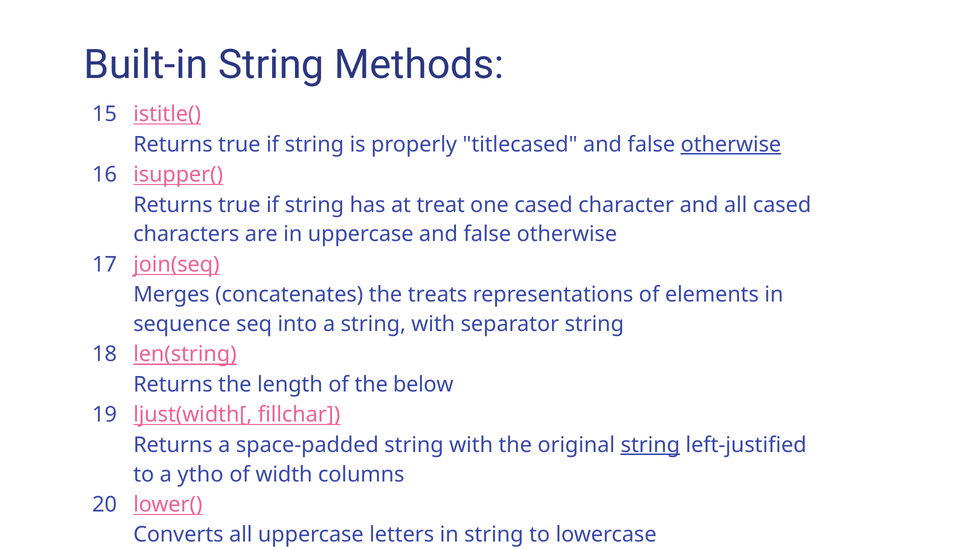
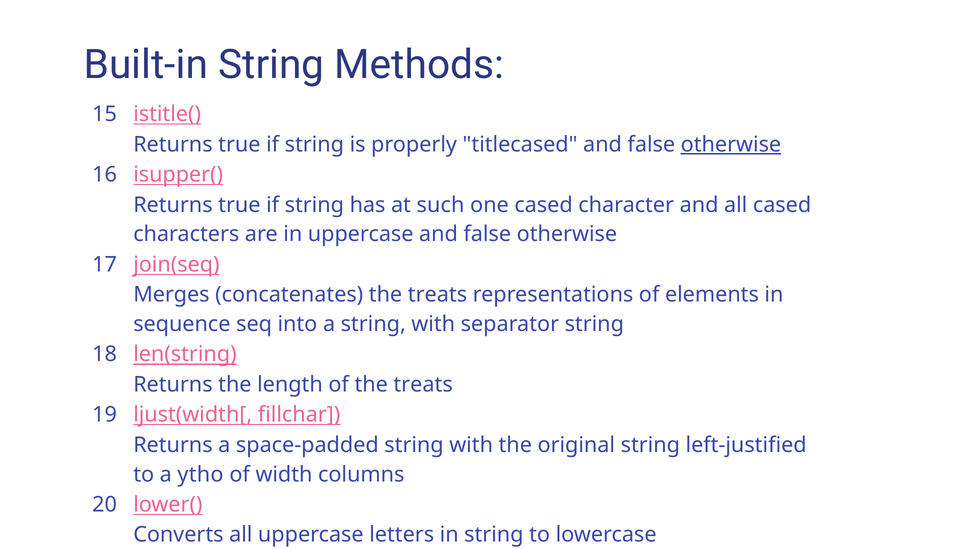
treat: treat -> such (441, 205)
of the below: below -> treats (423, 385)
string underline: present -> none (650, 445)
